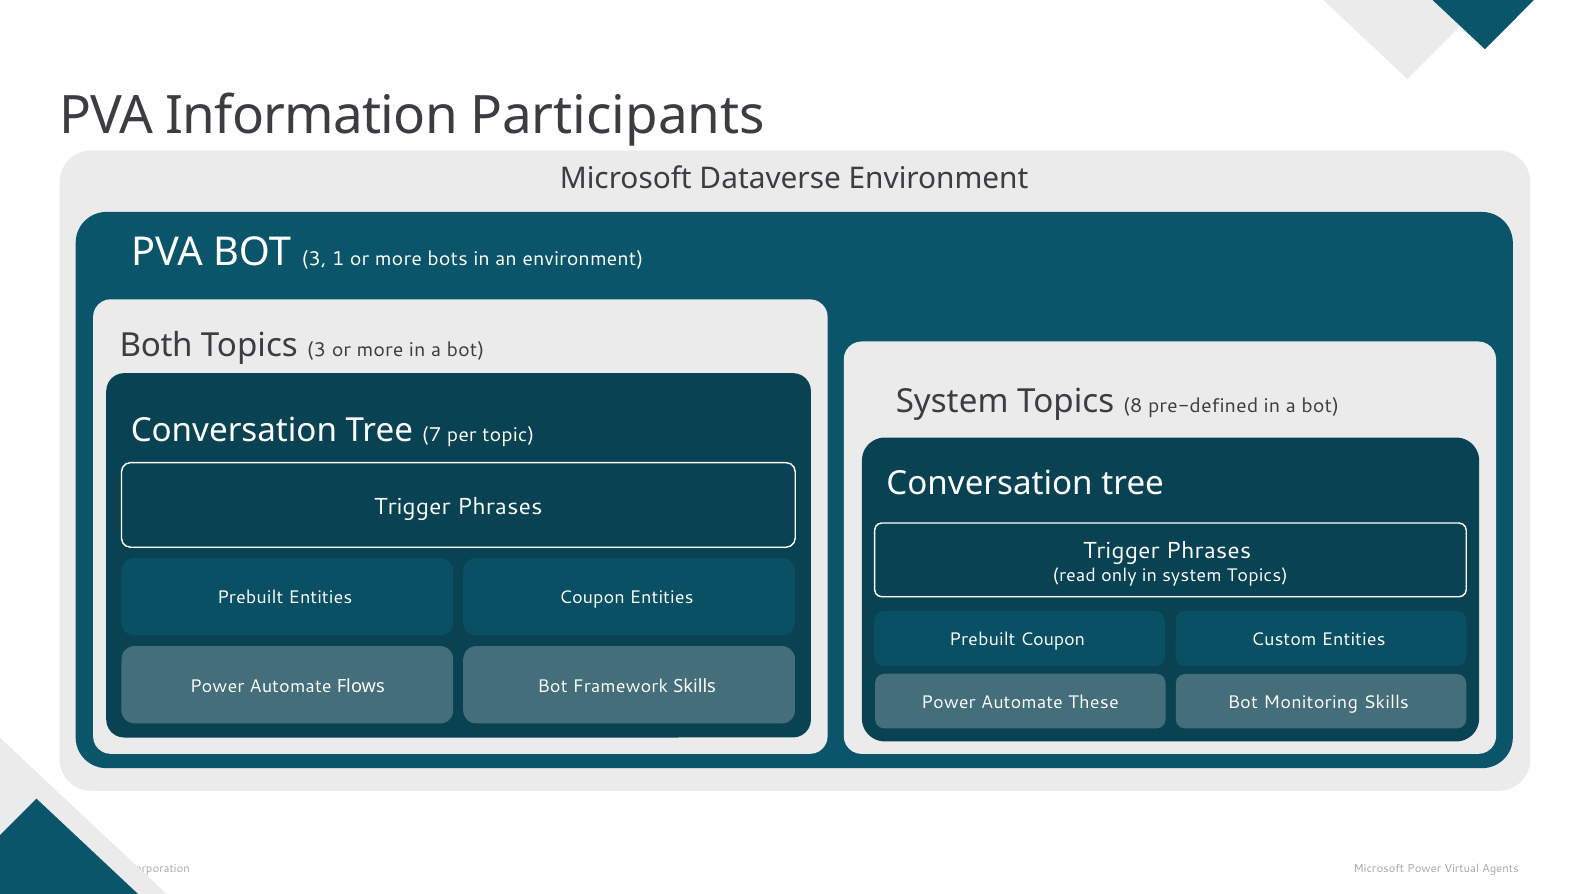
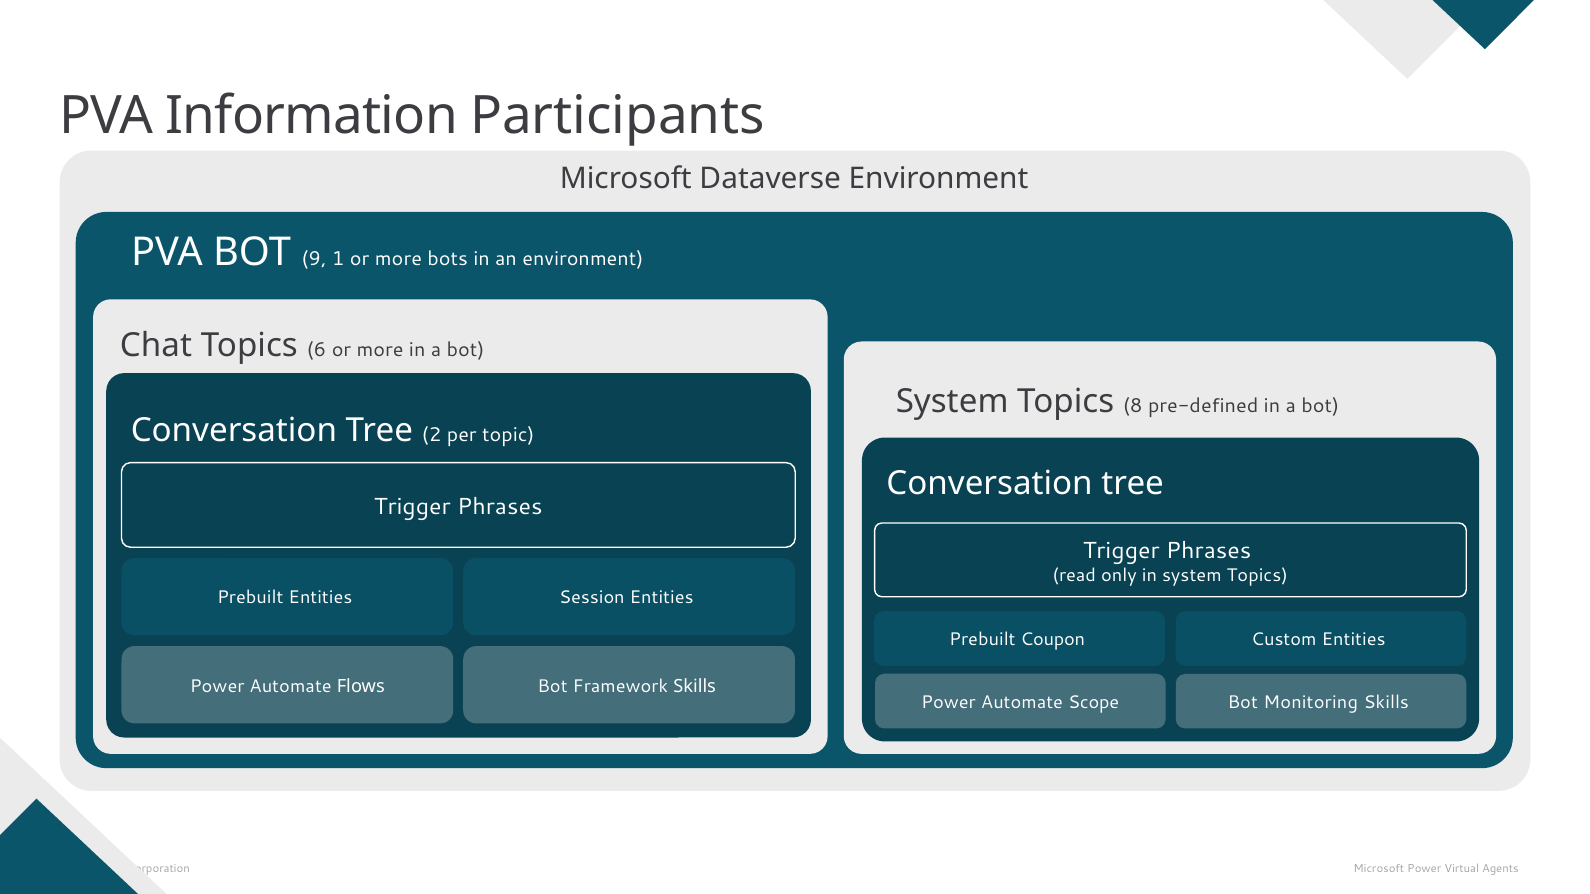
BOT 3: 3 -> 9 (314, 259)
Both: Both -> Chat (156, 346)
Topics 3: 3 -> 6 (316, 350)
7: 7 -> 2 (432, 435)
Coupon: Coupon -> Session (592, 598)
These: These -> Scope (1094, 703)
